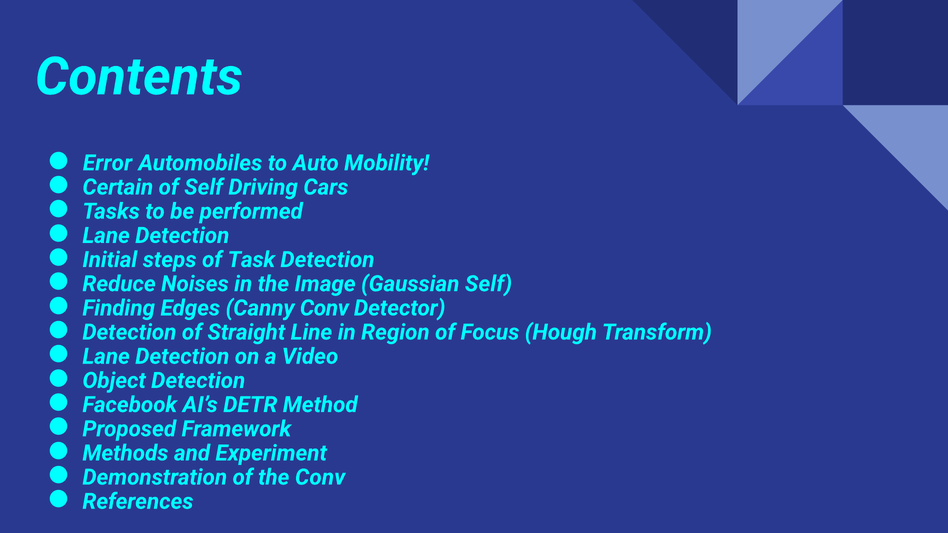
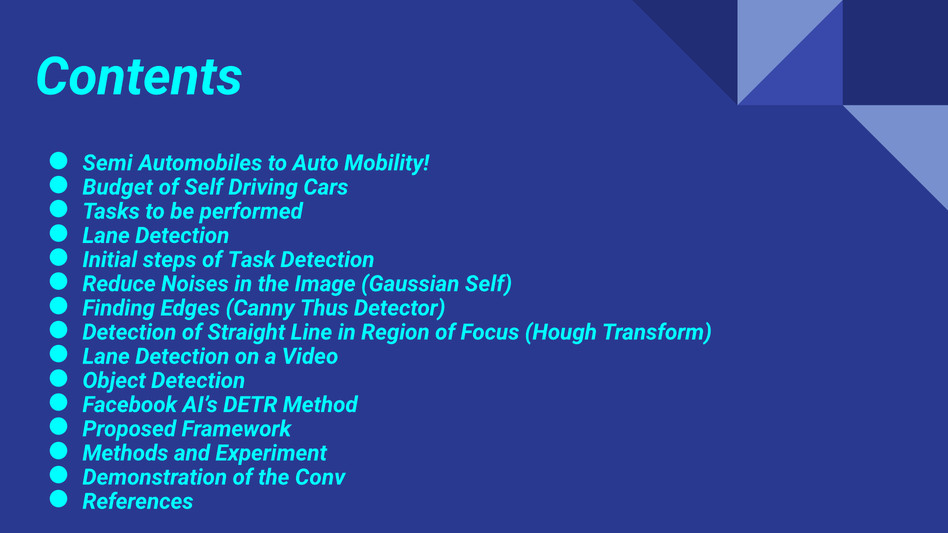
Error: Error -> Semi (108, 163)
Certain: Certain -> Budget (118, 187)
Canny Conv: Conv -> Thus (324, 308)
